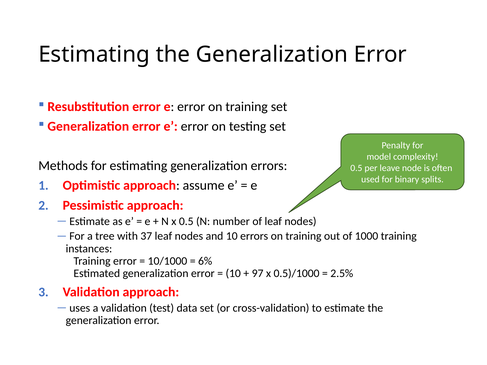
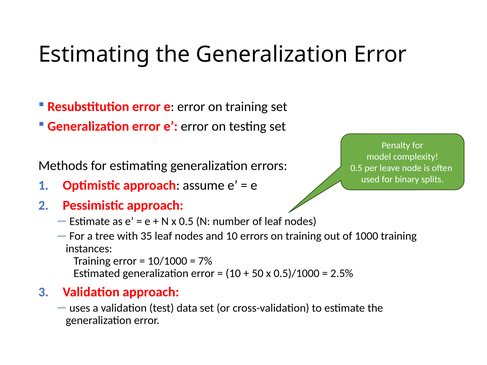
37: 37 -> 35 (146, 236)
6%: 6% -> 7% (205, 261)
97: 97 -> 50 (258, 274)
